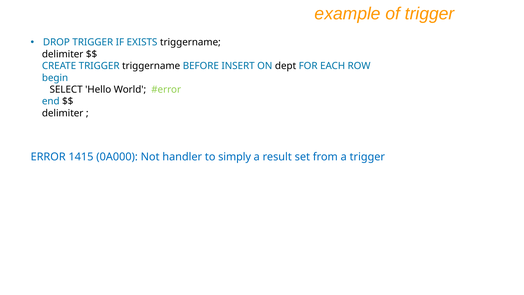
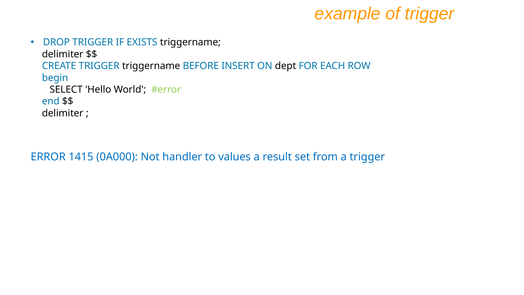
simply: simply -> values (235, 157)
